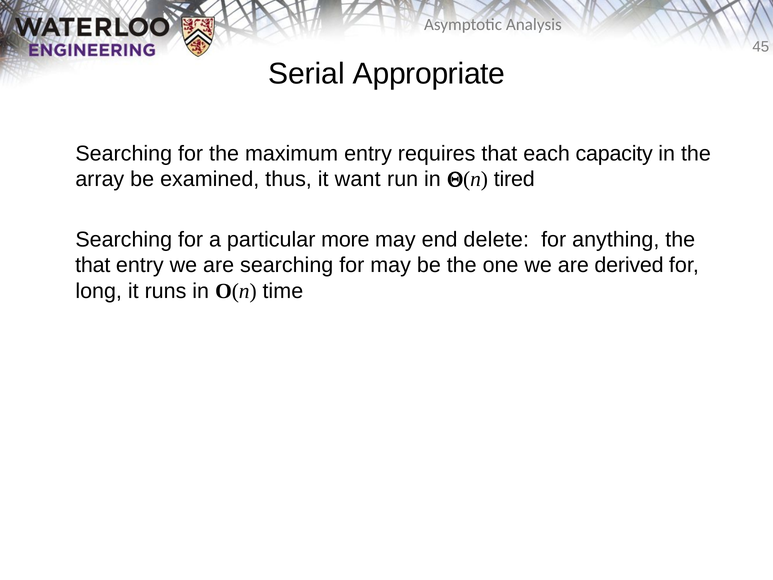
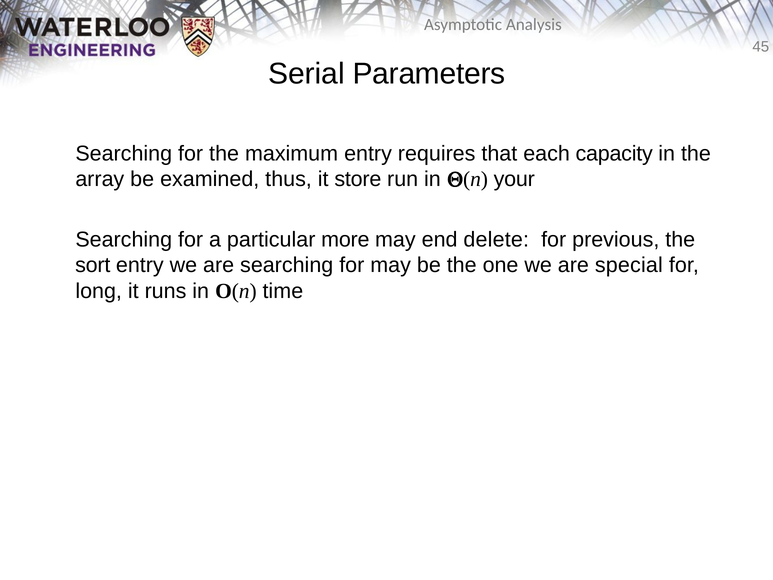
Appropriate: Appropriate -> Parameters (429, 74)
want: want -> store (358, 179)
tired: tired -> your (514, 179)
anything: anything -> previous (616, 239)
that: that -> sort (93, 265)
derived: derived -> special (629, 265)
